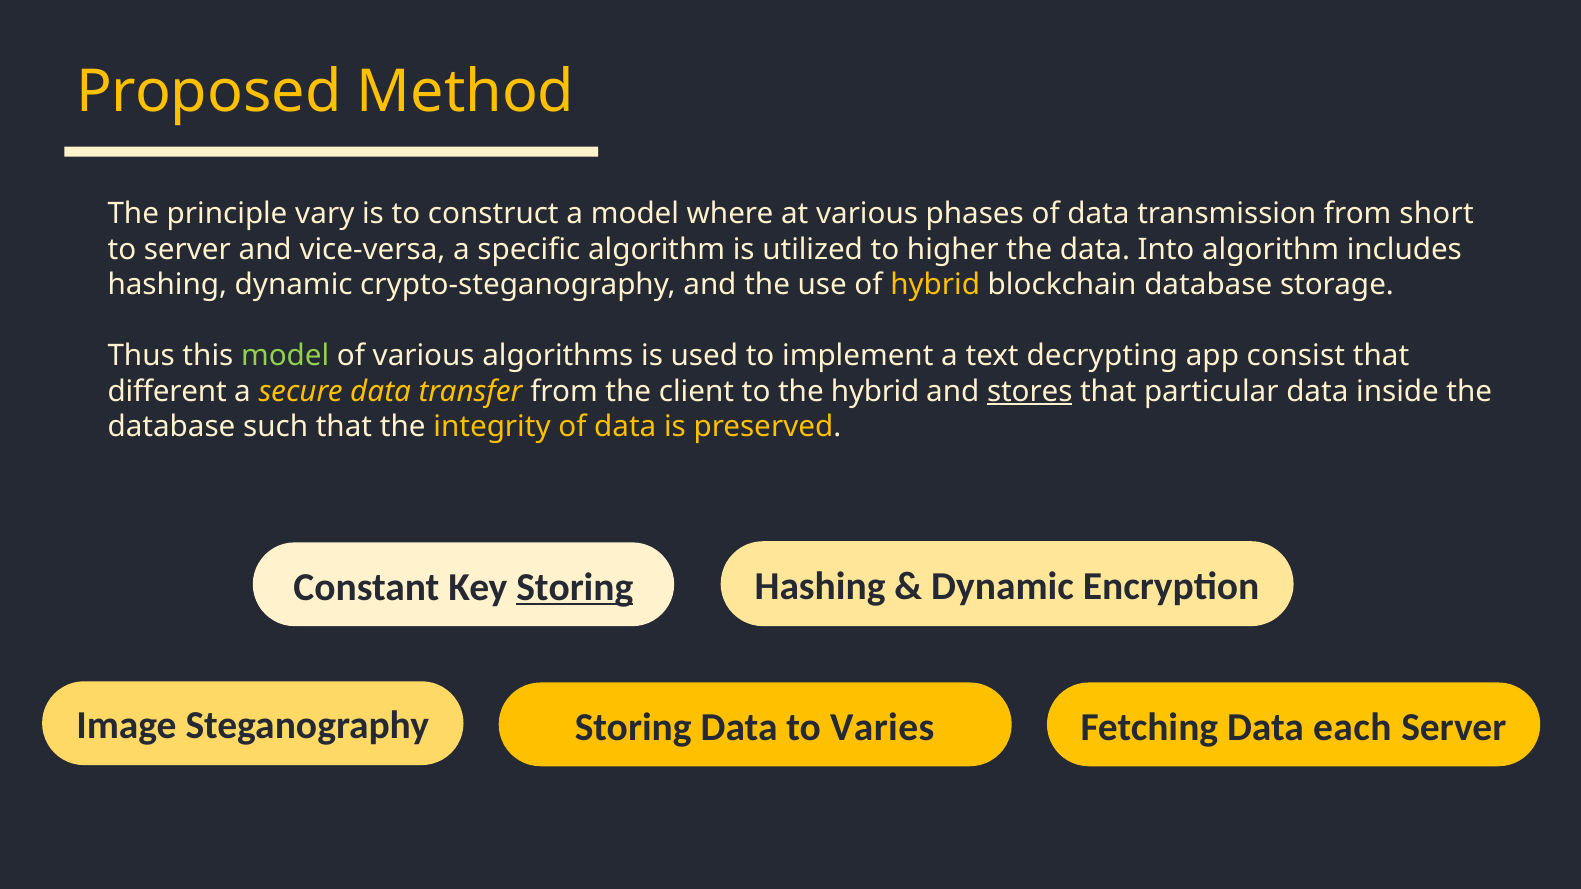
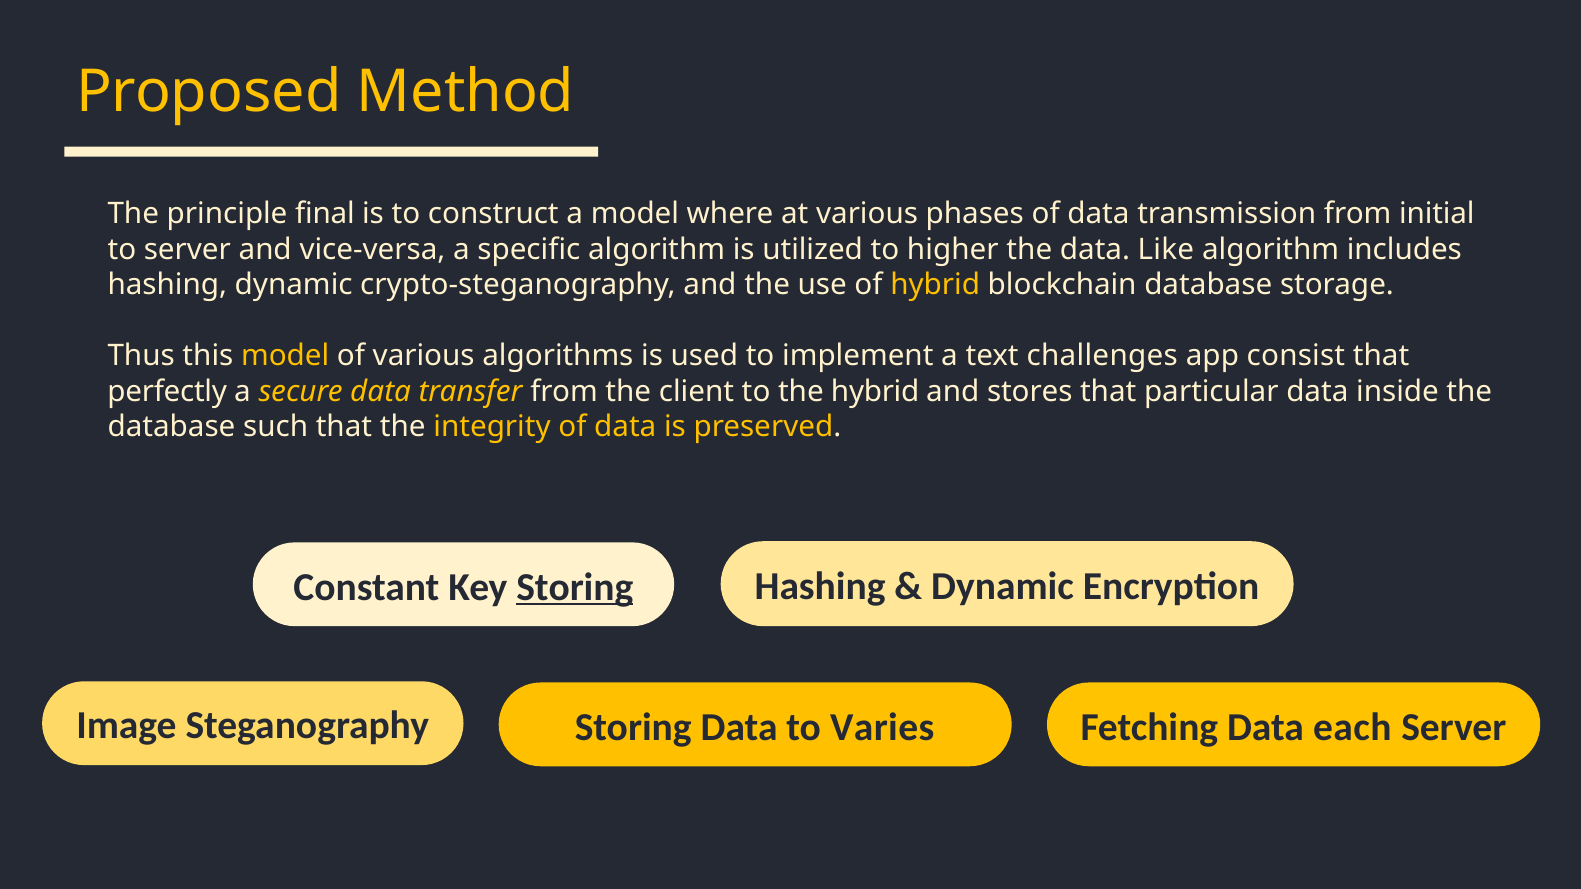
vary: vary -> final (325, 214)
short: short -> initial (1437, 214)
Into: Into -> Like (1166, 249)
model colour: light green -> yellow (285, 356)
decrypting: decrypting -> challenges (1102, 356)
different: different -> perfectly (167, 392)
stores underline: present -> none (1030, 392)
